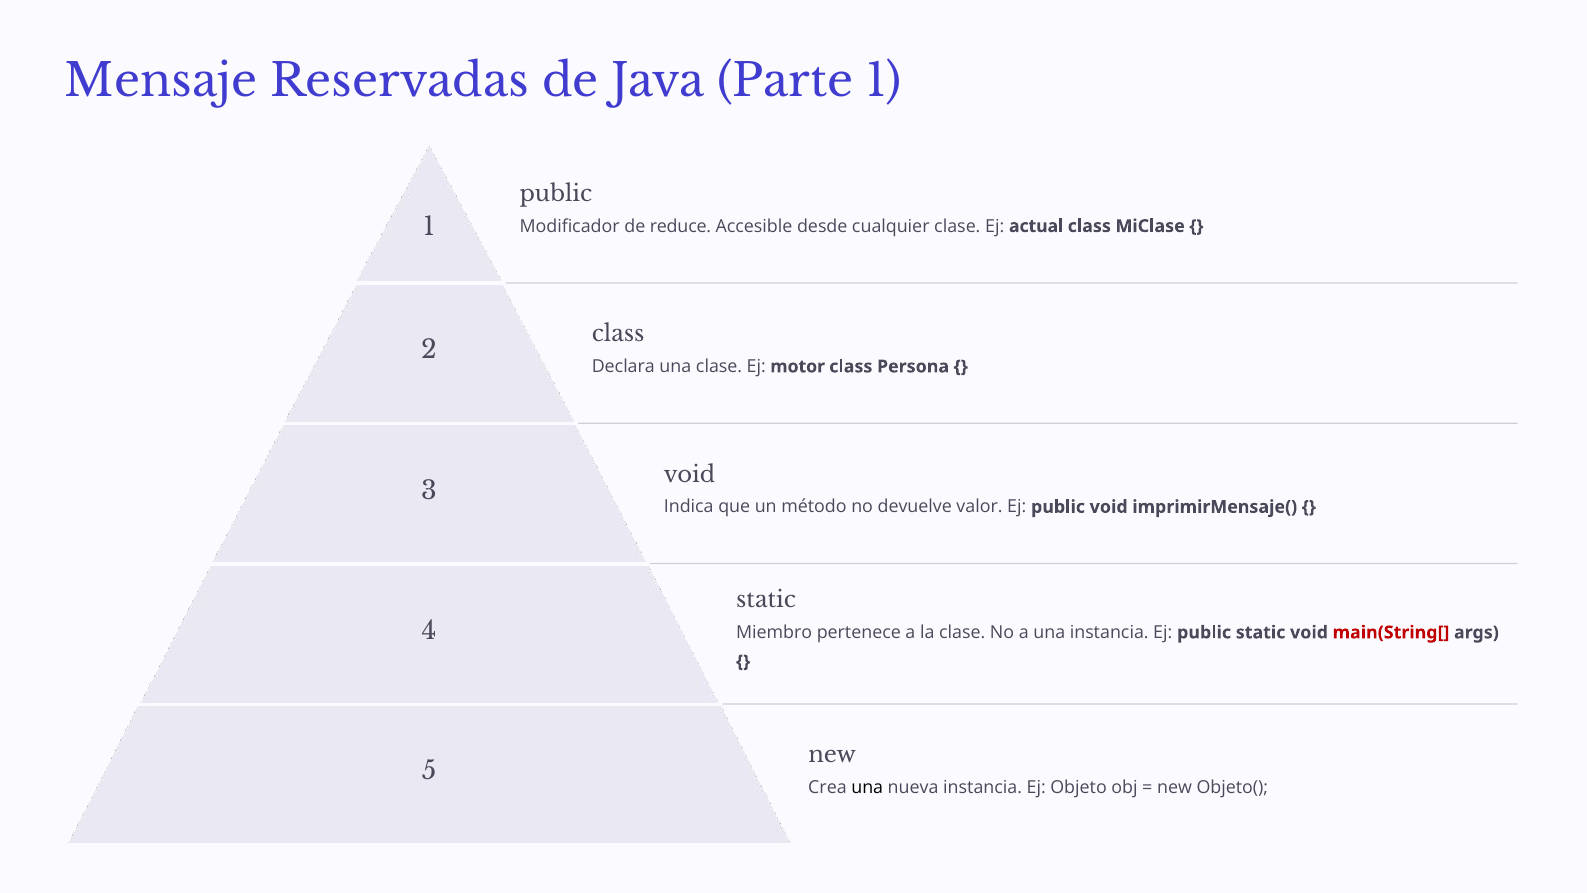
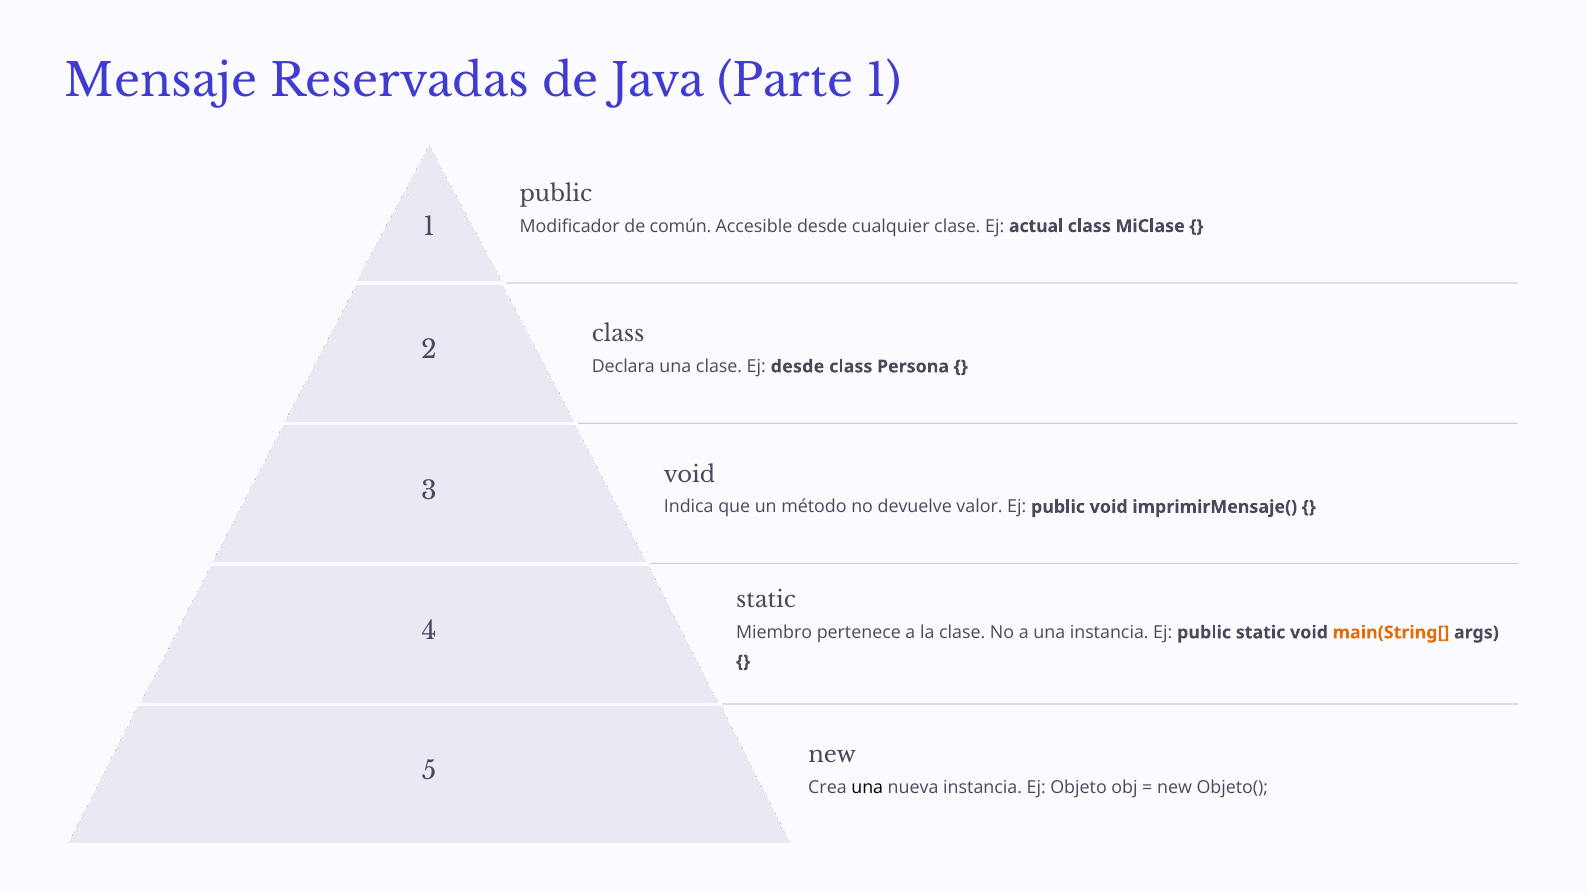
reduce: reduce -> común (680, 226)
Ej motor: motor -> desde (797, 366)
main(String[ colour: red -> orange (1391, 632)
